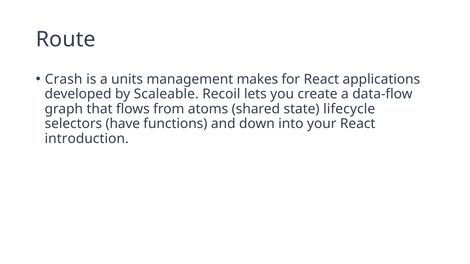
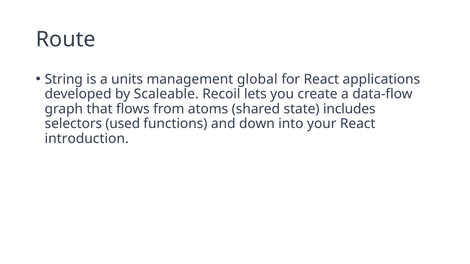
Crash: Crash -> String (64, 79)
makes: makes -> global (257, 79)
lifecycle: lifecycle -> includes (349, 109)
have: have -> used (123, 124)
